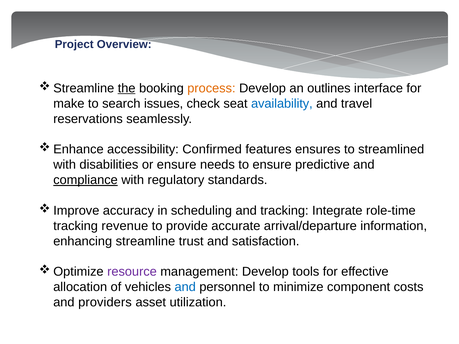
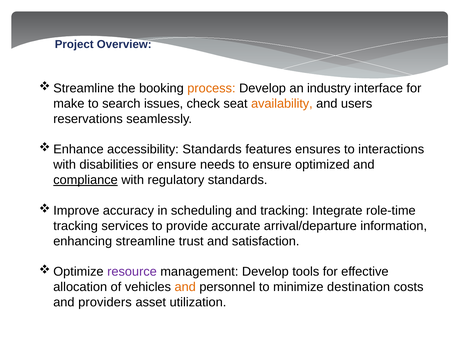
the underline: present -> none (127, 88)
outlines: outlines -> industry (329, 88)
availability colour: blue -> orange (282, 104)
travel: travel -> users (357, 104)
accessibility Confirmed: Confirmed -> Standards (212, 150)
streamlined: streamlined -> interactions (391, 150)
predictive: predictive -> optimized (322, 165)
revenue: revenue -> services (125, 226)
and colour: blue -> orange (185, 287)
component: component -> destination (359, 287)
